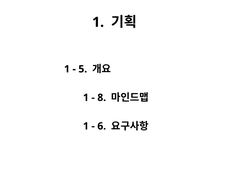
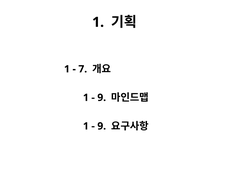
5: 5 -> 7 (83, 69)
8: 8 -> 9 (102, 97)
6: 6 -> 9 (102, 126)
